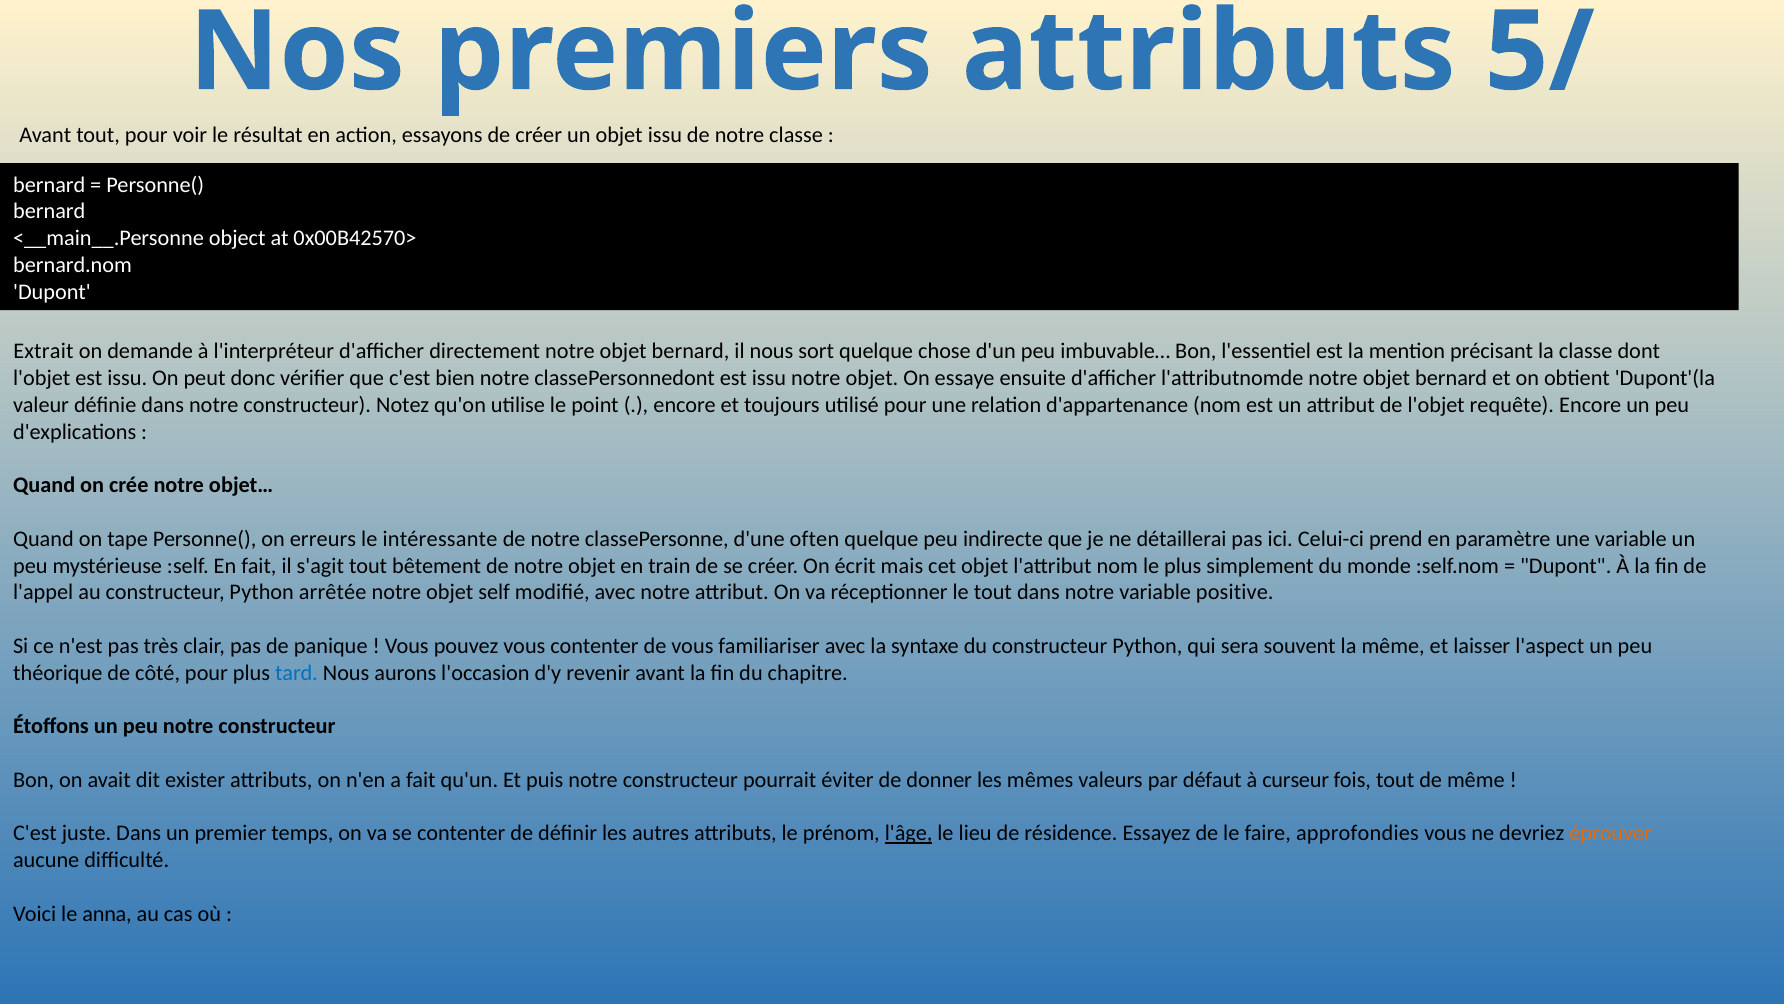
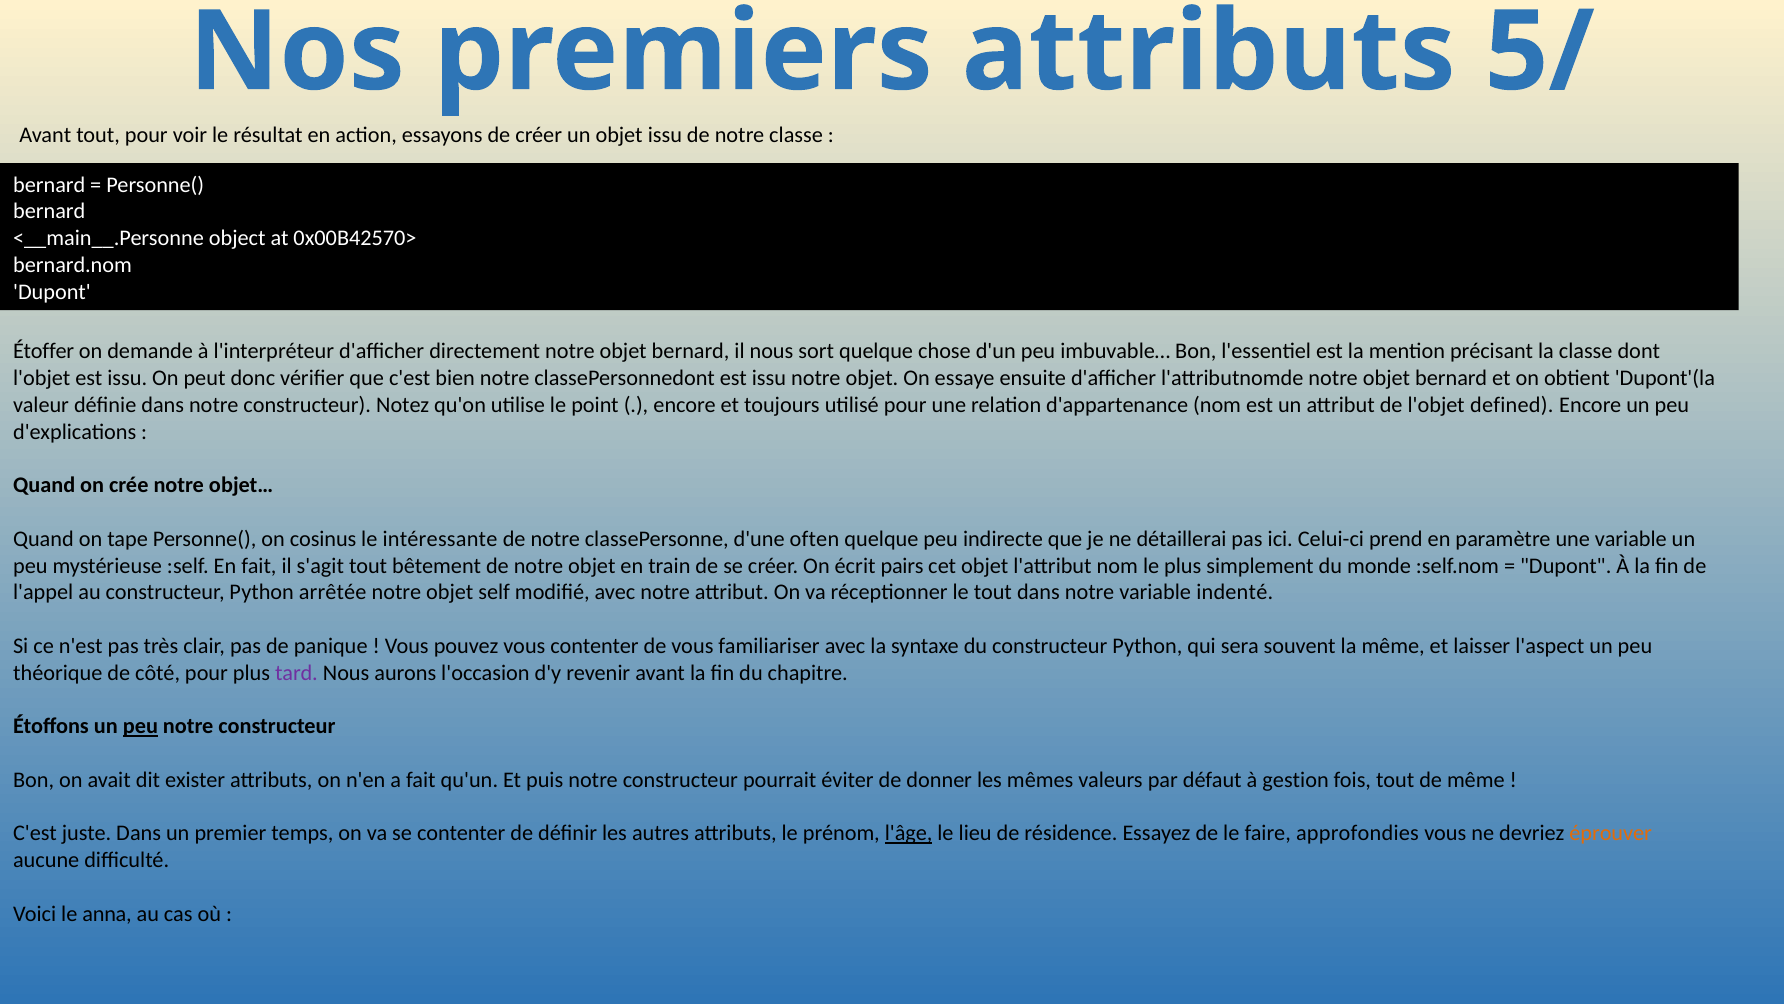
Extrait: Extrait -> Étoffer (44, 351)
requête: requête -> defined (1512, 405)
erreurs: erreurs -> cosinus (323, 539)
mais: mais -> pairs (902, 565)
positive: positive -> indenté (1235, 592)
tard colour: blue -> purple (297, 672)
peu underline: none -> present (140, 726)
curseur: curseur -> gestion (1296, 780)
